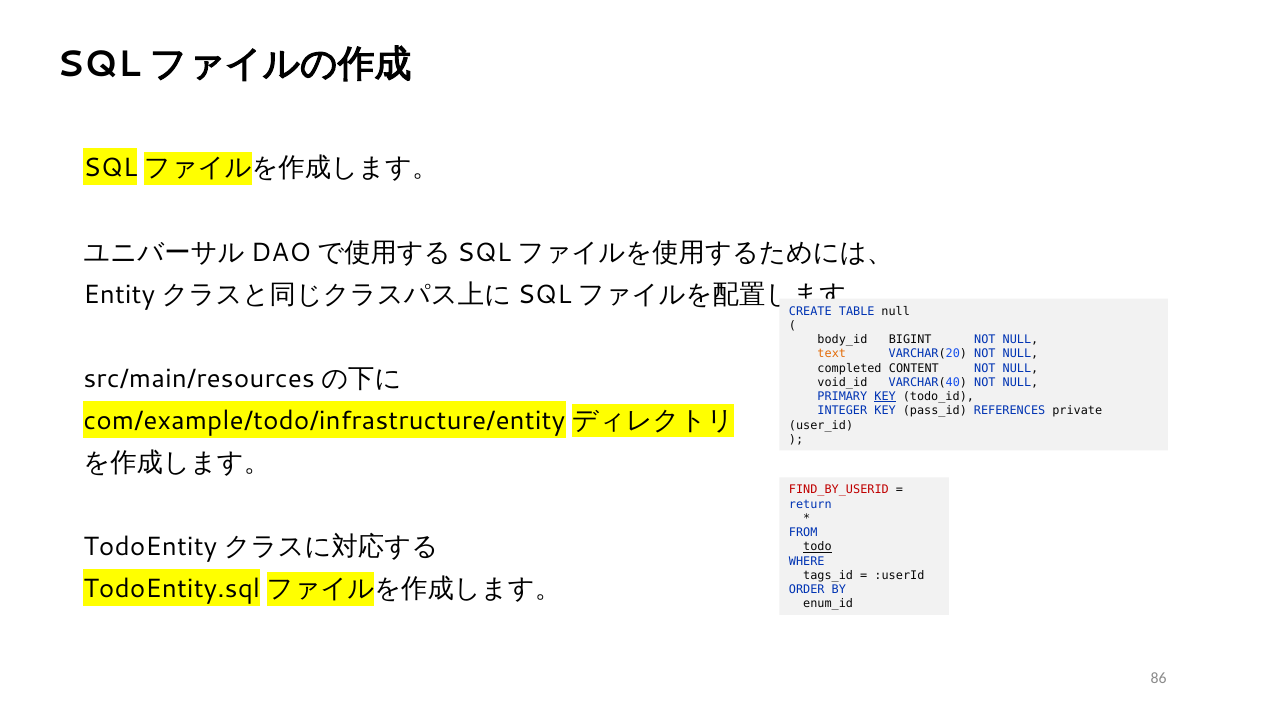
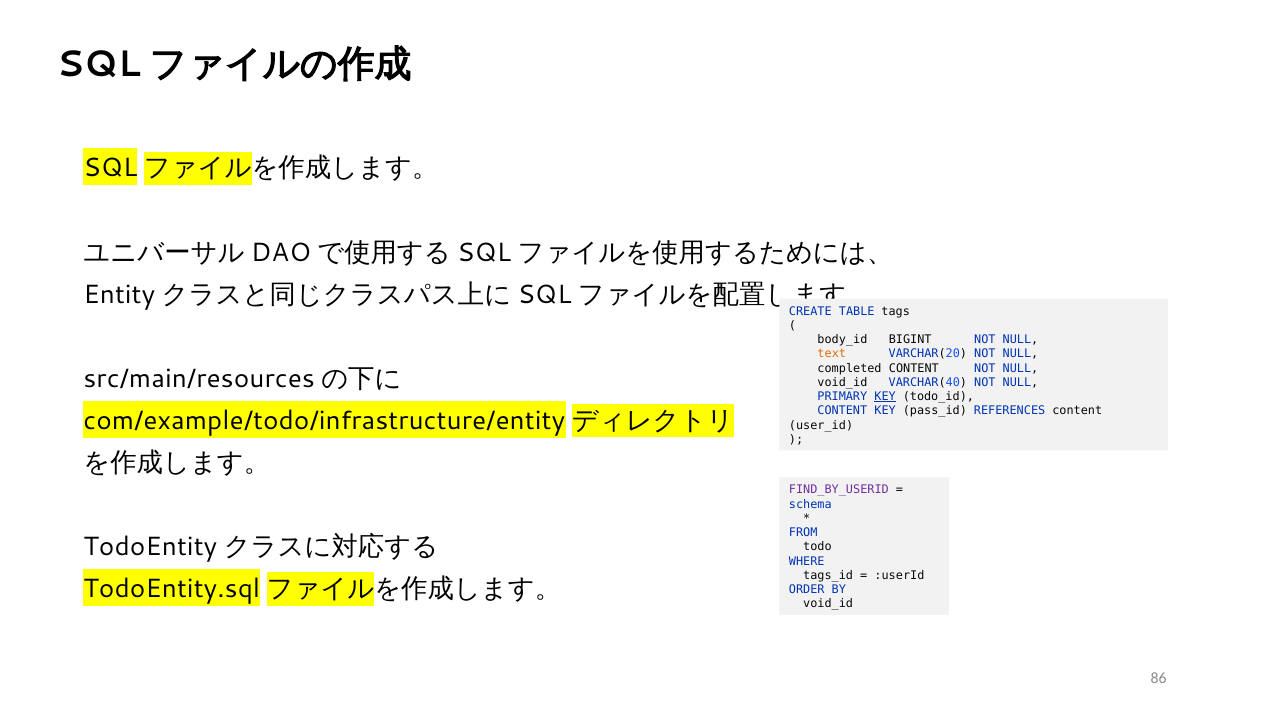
null: null -> tags (896, 311)
INTEGER: INTEGER -> CONTENT (842, 411)
REFERENCES private: private -> content (1077, 411)
FIND_BY_USERID colour: red -> purple (839, 490)
return: return -> schema (810, 505)
todo underline: present -> none (817, 547)
enum_id: enum_id -> void_id (828, 604)
